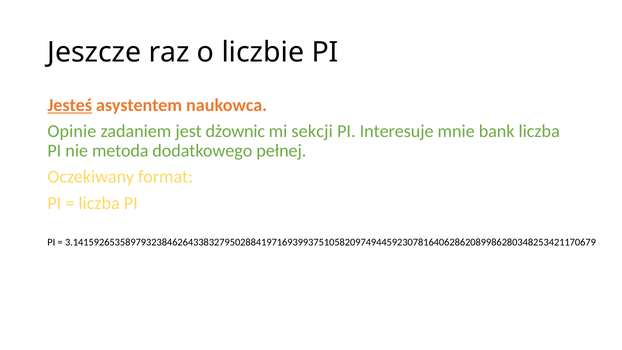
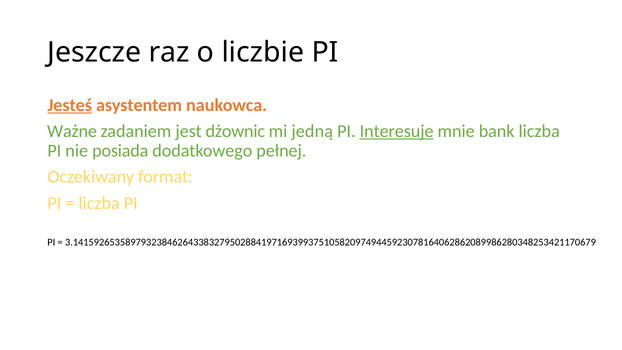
Opinie: Opinie -> Ważne (72, 131)
sekcji: sekcji -> jedną (312, 131)
Interesuje underline: none -> present (397, 131)
metoda: metoda -> posiada (120, 151)
